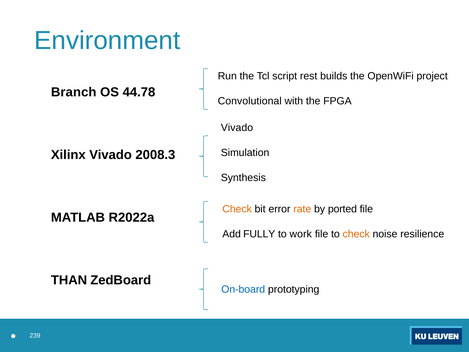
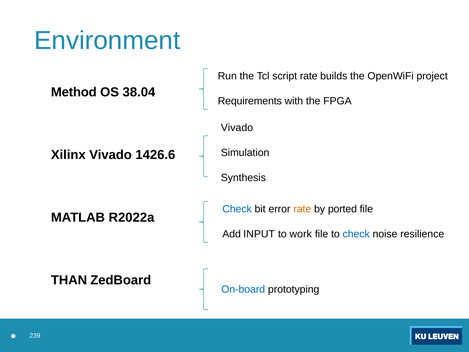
script rest: rest -> rate (309, 76)
Branch: Branch -> Method (74, 92)
44.78: 44.78 -> 38.04 (139, 92)
Convolutional: Convolutional -> Requirements (250, 101)
2008.3: 2008.3 -> 1426.6 (155, 155)
Check colour: orange -> blue (237, 209)
FULLY: FULLY -> INPUT (259, 234)
check colour: orange -> blue (356, 234)
